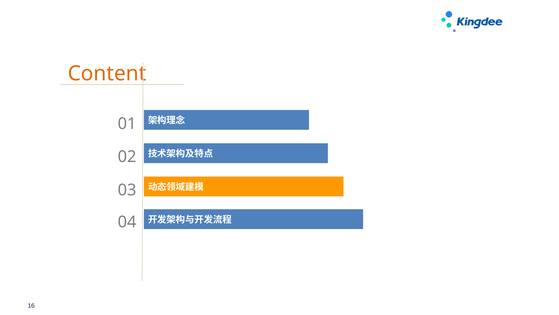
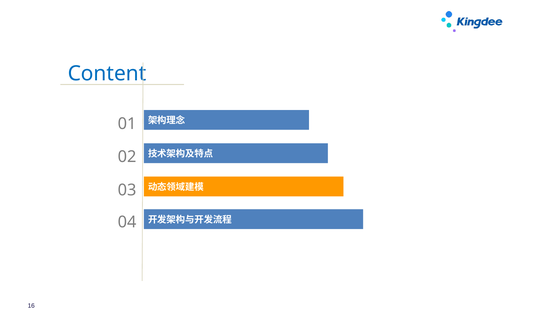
Content colour: orange -> blue (107, 74)
